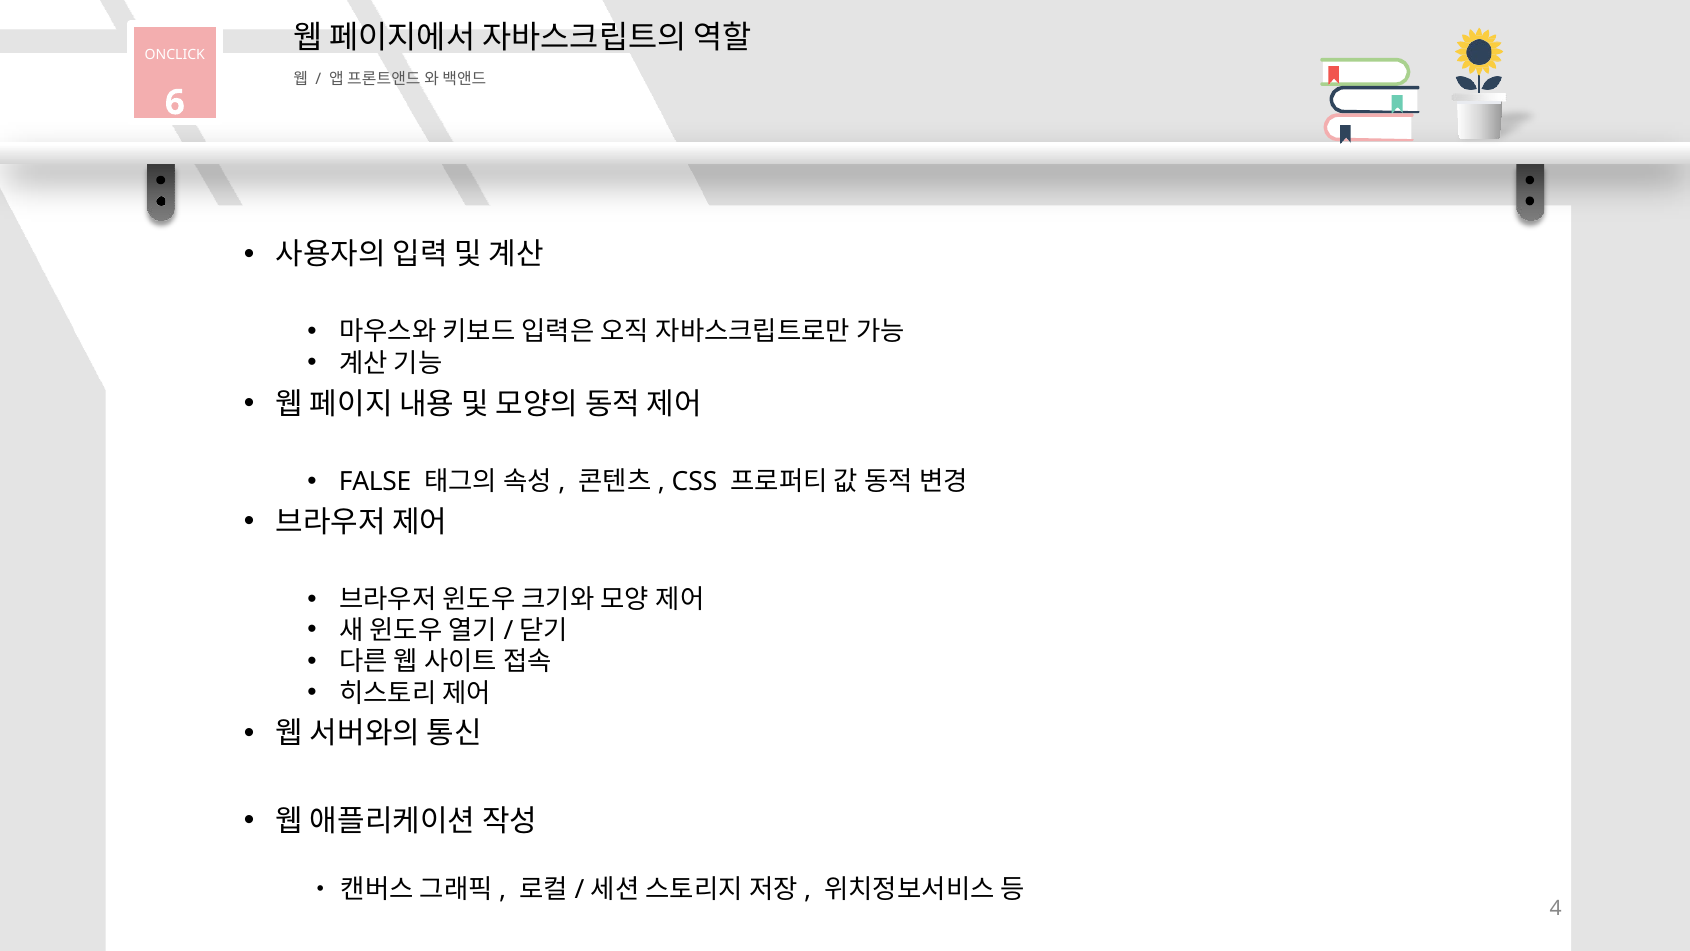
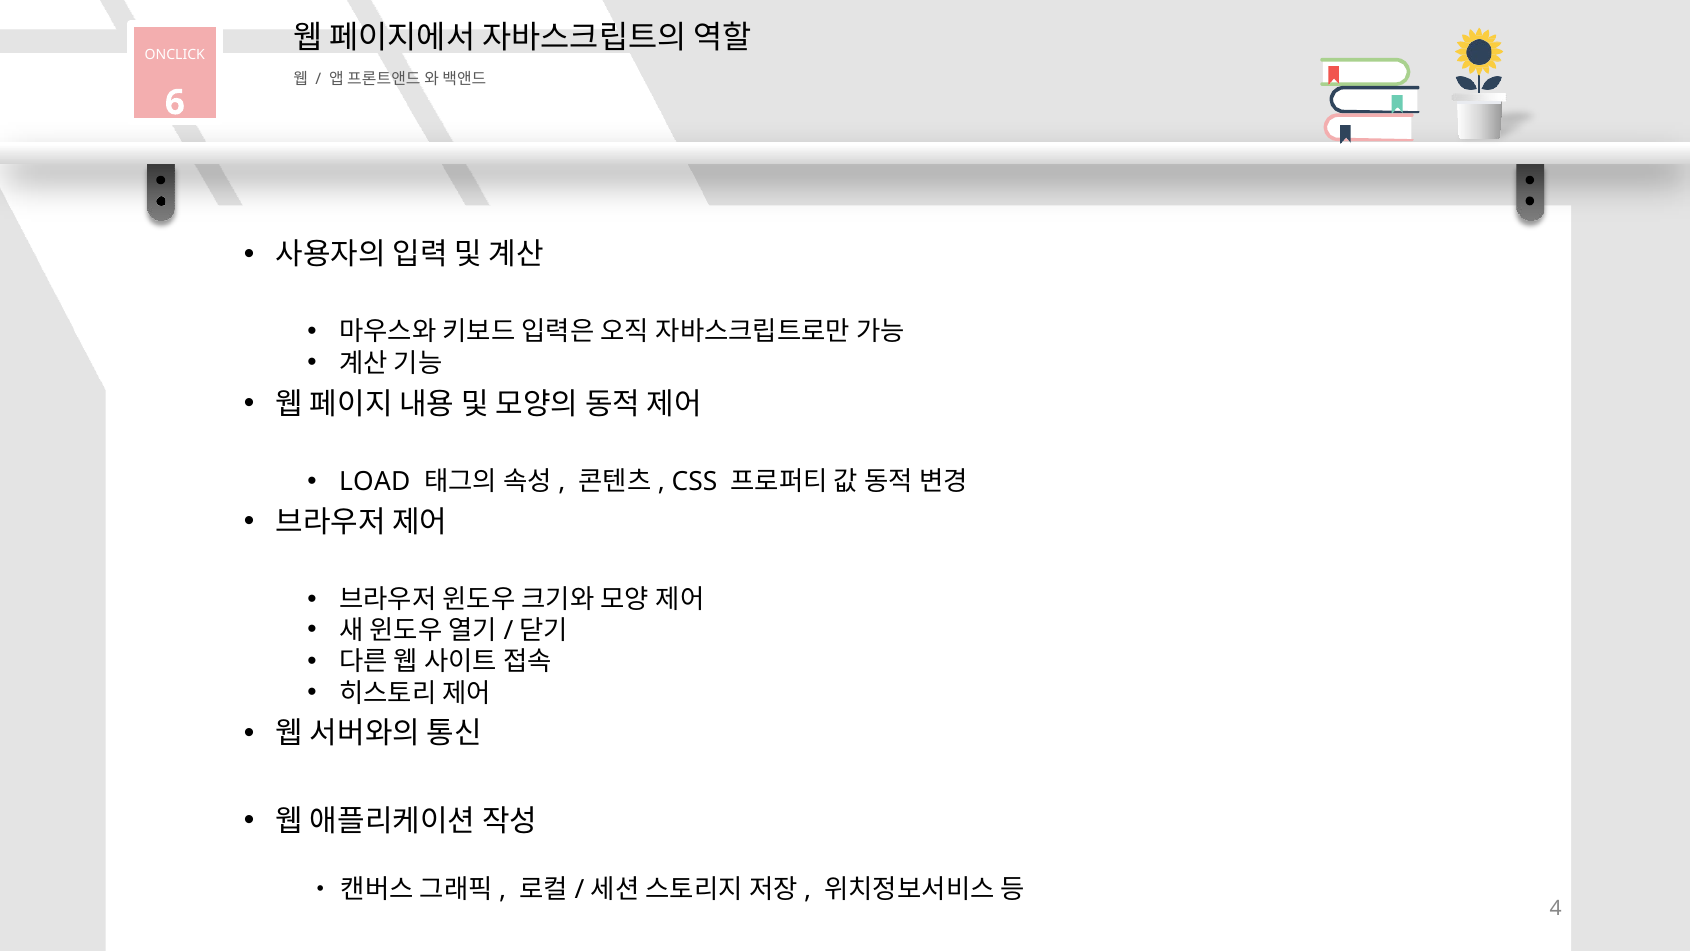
FALSE: FALSE -> LOAD (375, 482)
